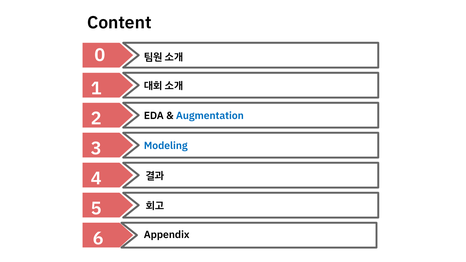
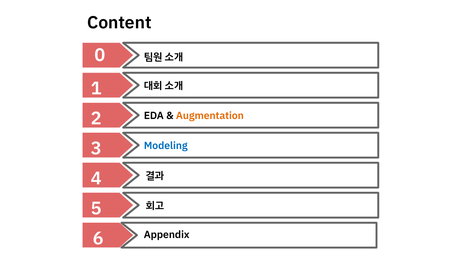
Augmentation colour: blue -> orange (210, 116)
